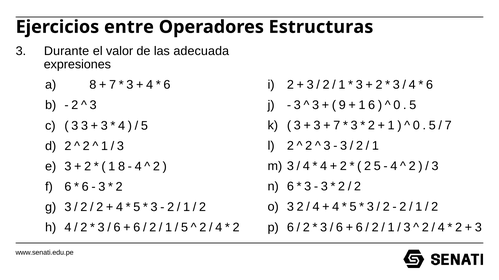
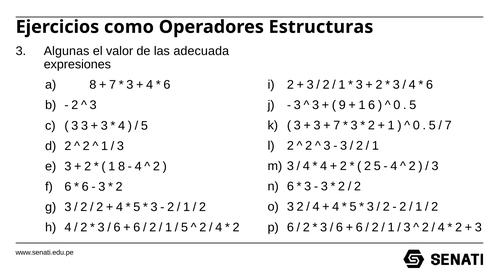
entre: entre -> como (129, 27)
Durante: Durante -> Algunas (67, 51)
